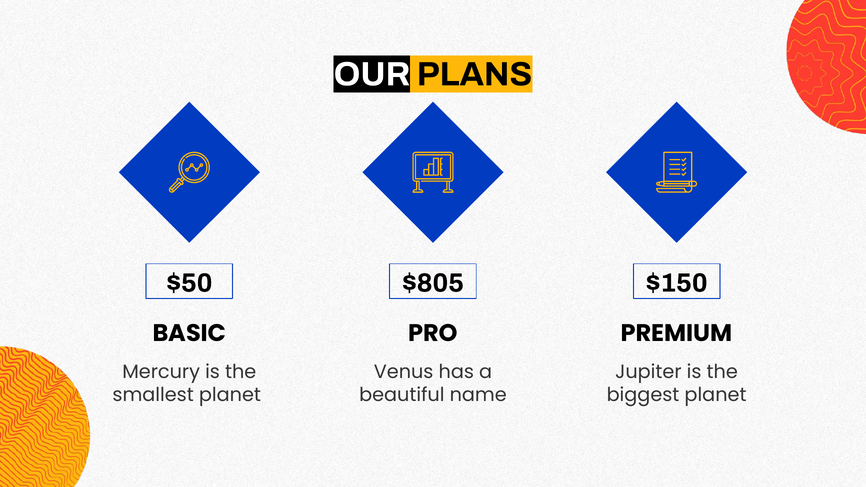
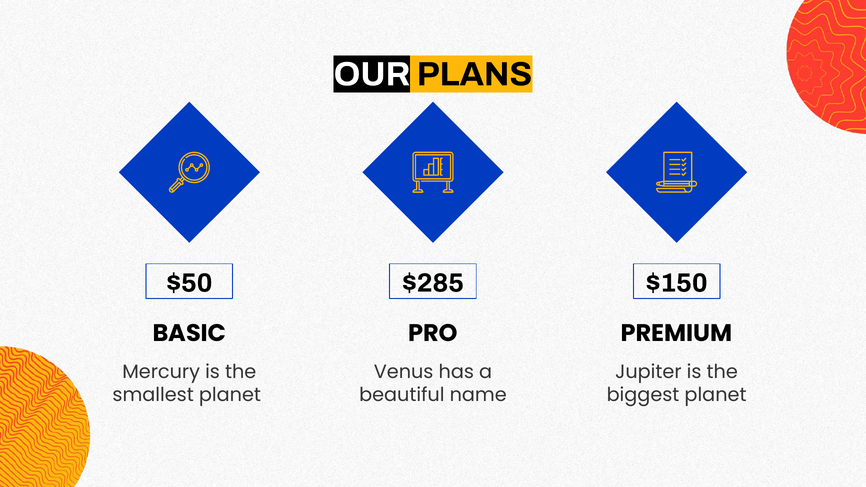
$805: $805 -> $285 (433, 283)
